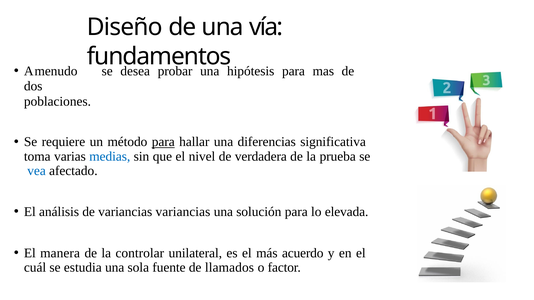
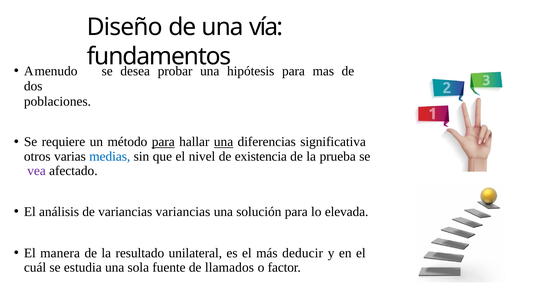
una underline: none -> present (224, 142)
toma: toma -> otros (37, 156)
verdadera: verdadera -> existencia (261, 156)
vea colour: blue -> purple (37, 171)
controlar: controlar -> resultado (140, 253)
acuerdo: acuerdo -> deducir (303, 253)
